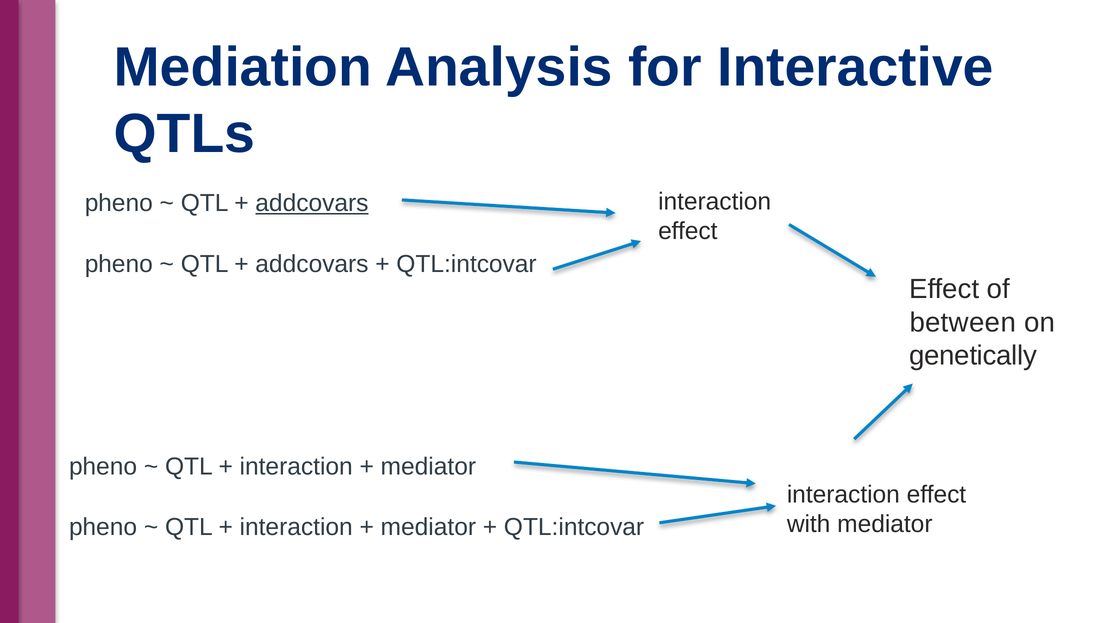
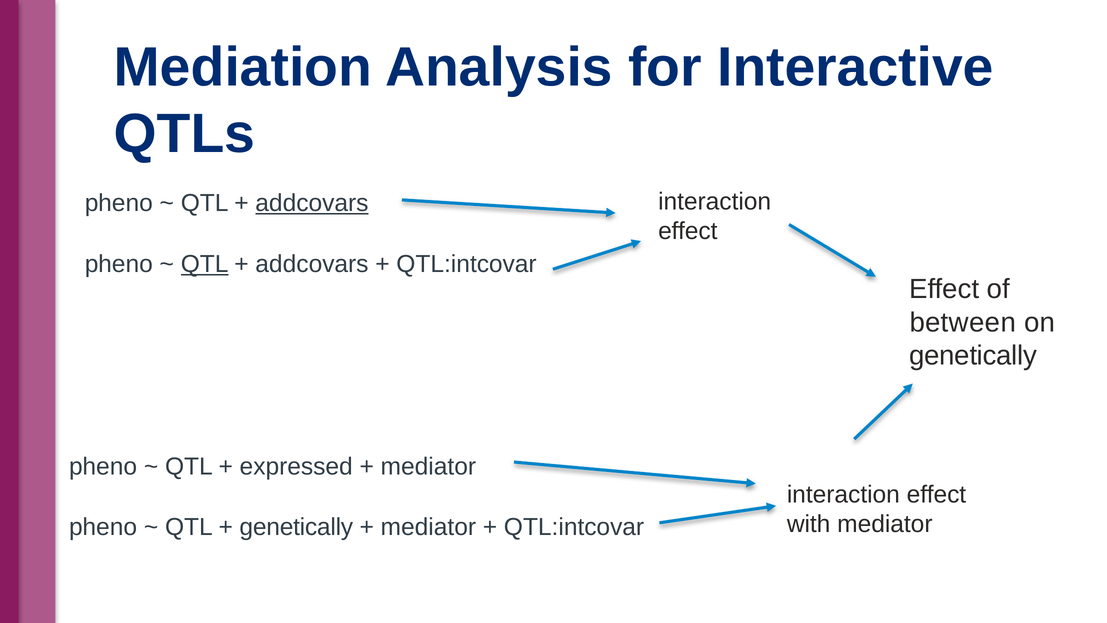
QTL underline: none -> present (205, 264)
interaction: interaction -> expressed (296, 466)
interaction: interaction -> genetically (296, 527)
